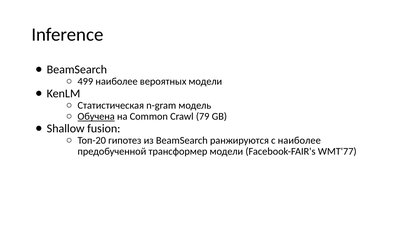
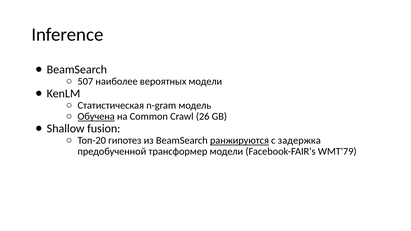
499: 499 -> 507 (85, 81)
79: 79 -> 26 (203, 117)
ранжируются underline: none -> present (239, 141)
с наиболее: наиболее -> задержка (299, 141)
WMT'77: WMT'77 -> WMT'79 (337, 152)
